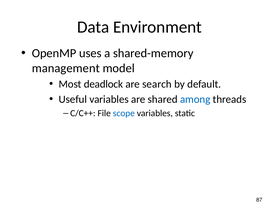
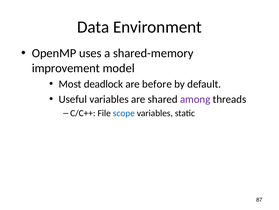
management: management -> improvement (66, 68)
search: search -> before (157, 84)
among colour: blue -> purple (195, 99)
